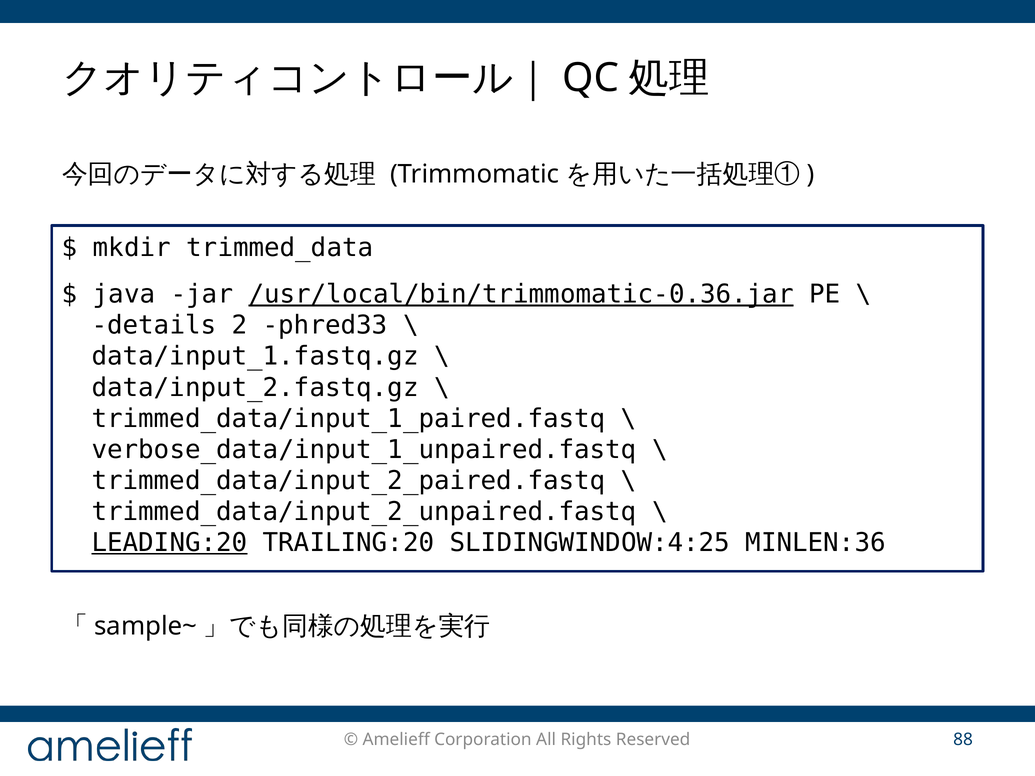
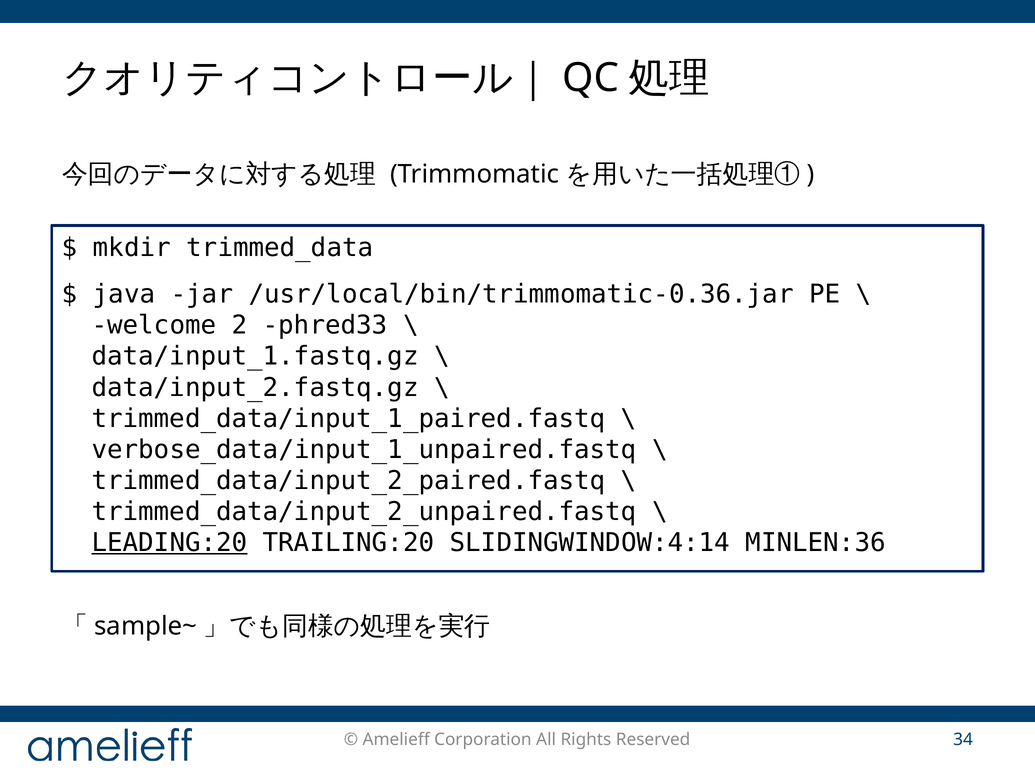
/usr/local/bin/trimmomatic-0.36.jar underline: present -> none (521, 294)
details: details -> welcome (154, 326)
SLIDINGWINDOW:4:25: SLIDINGWINDOW:4:25 -> SLIDINGWINDOW:4:14 (590, 543)
88: 88 -> 34 (963, 740)
